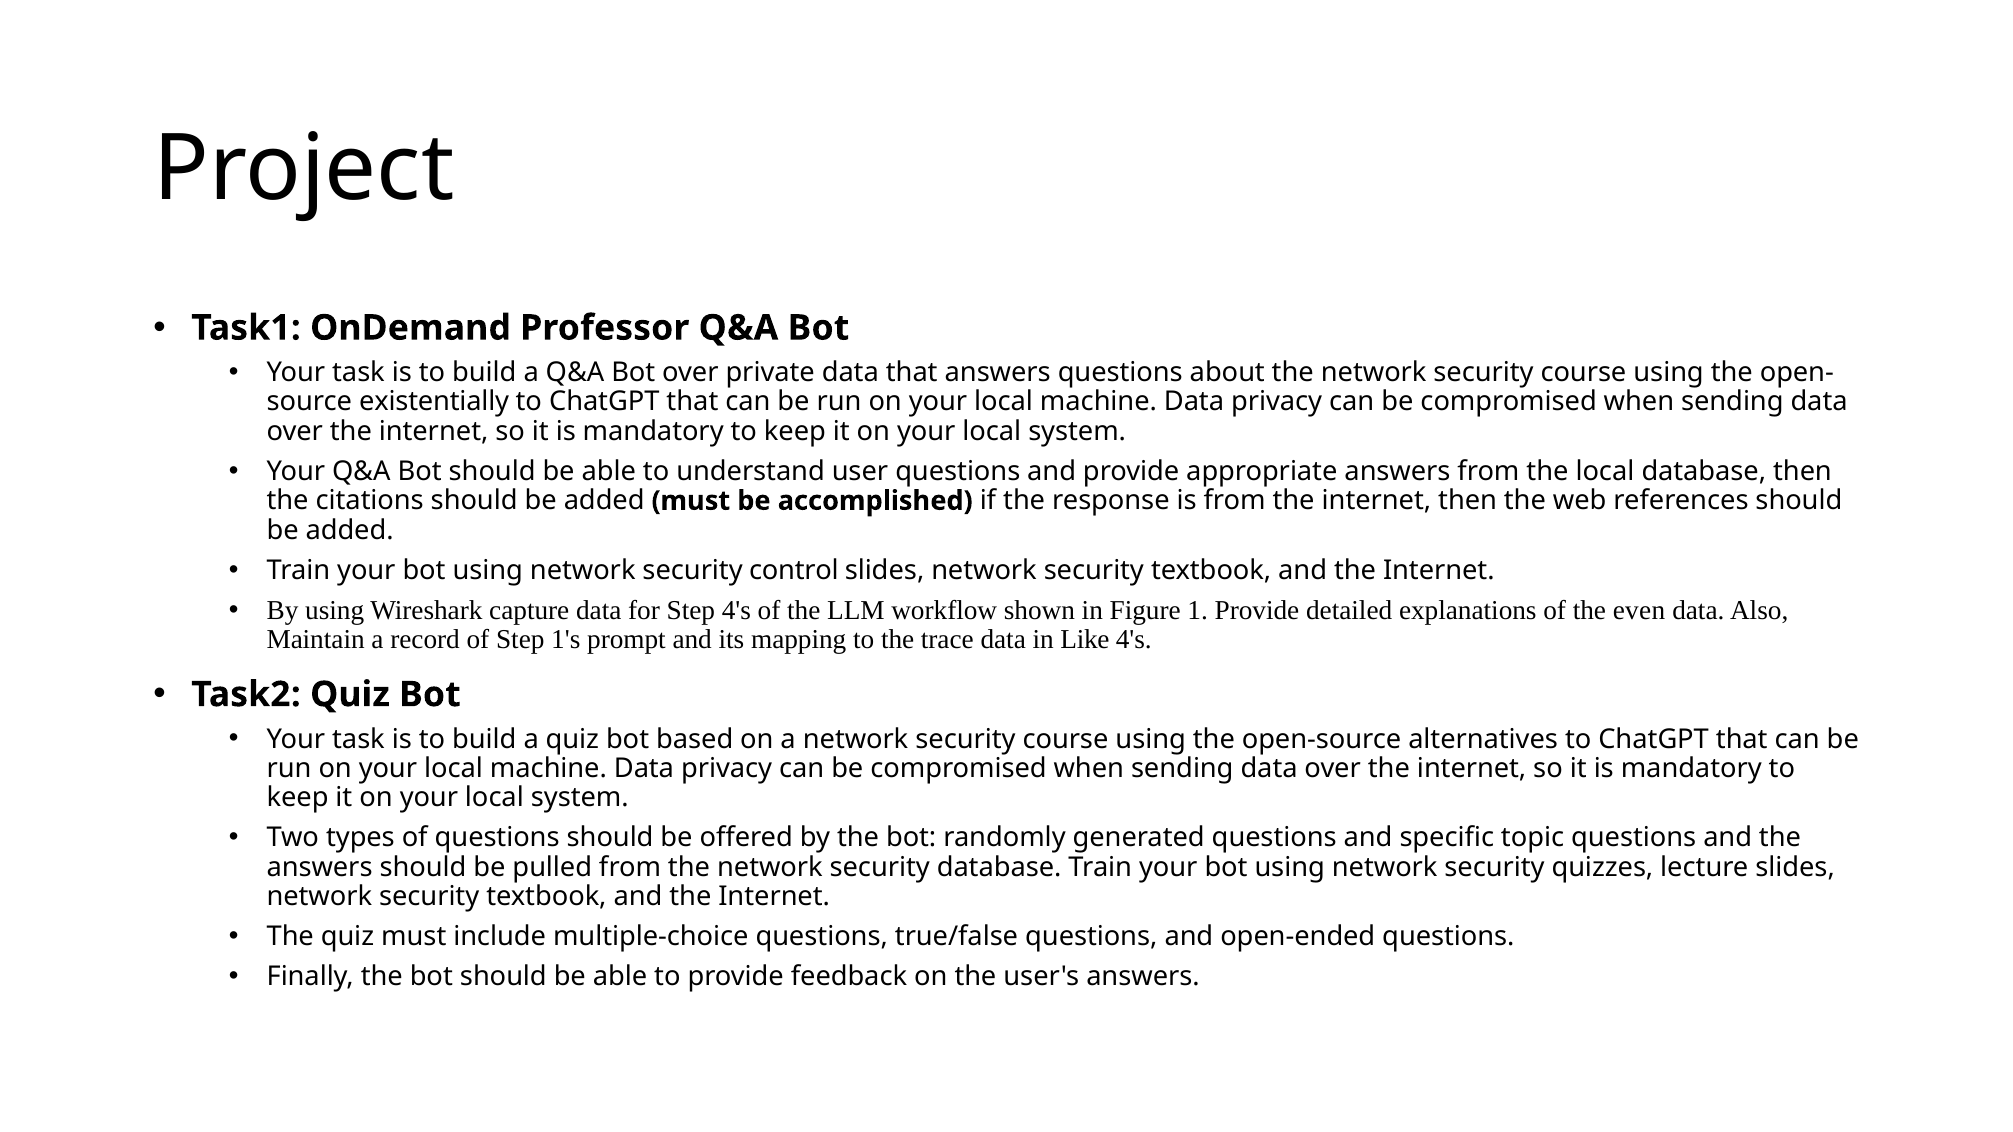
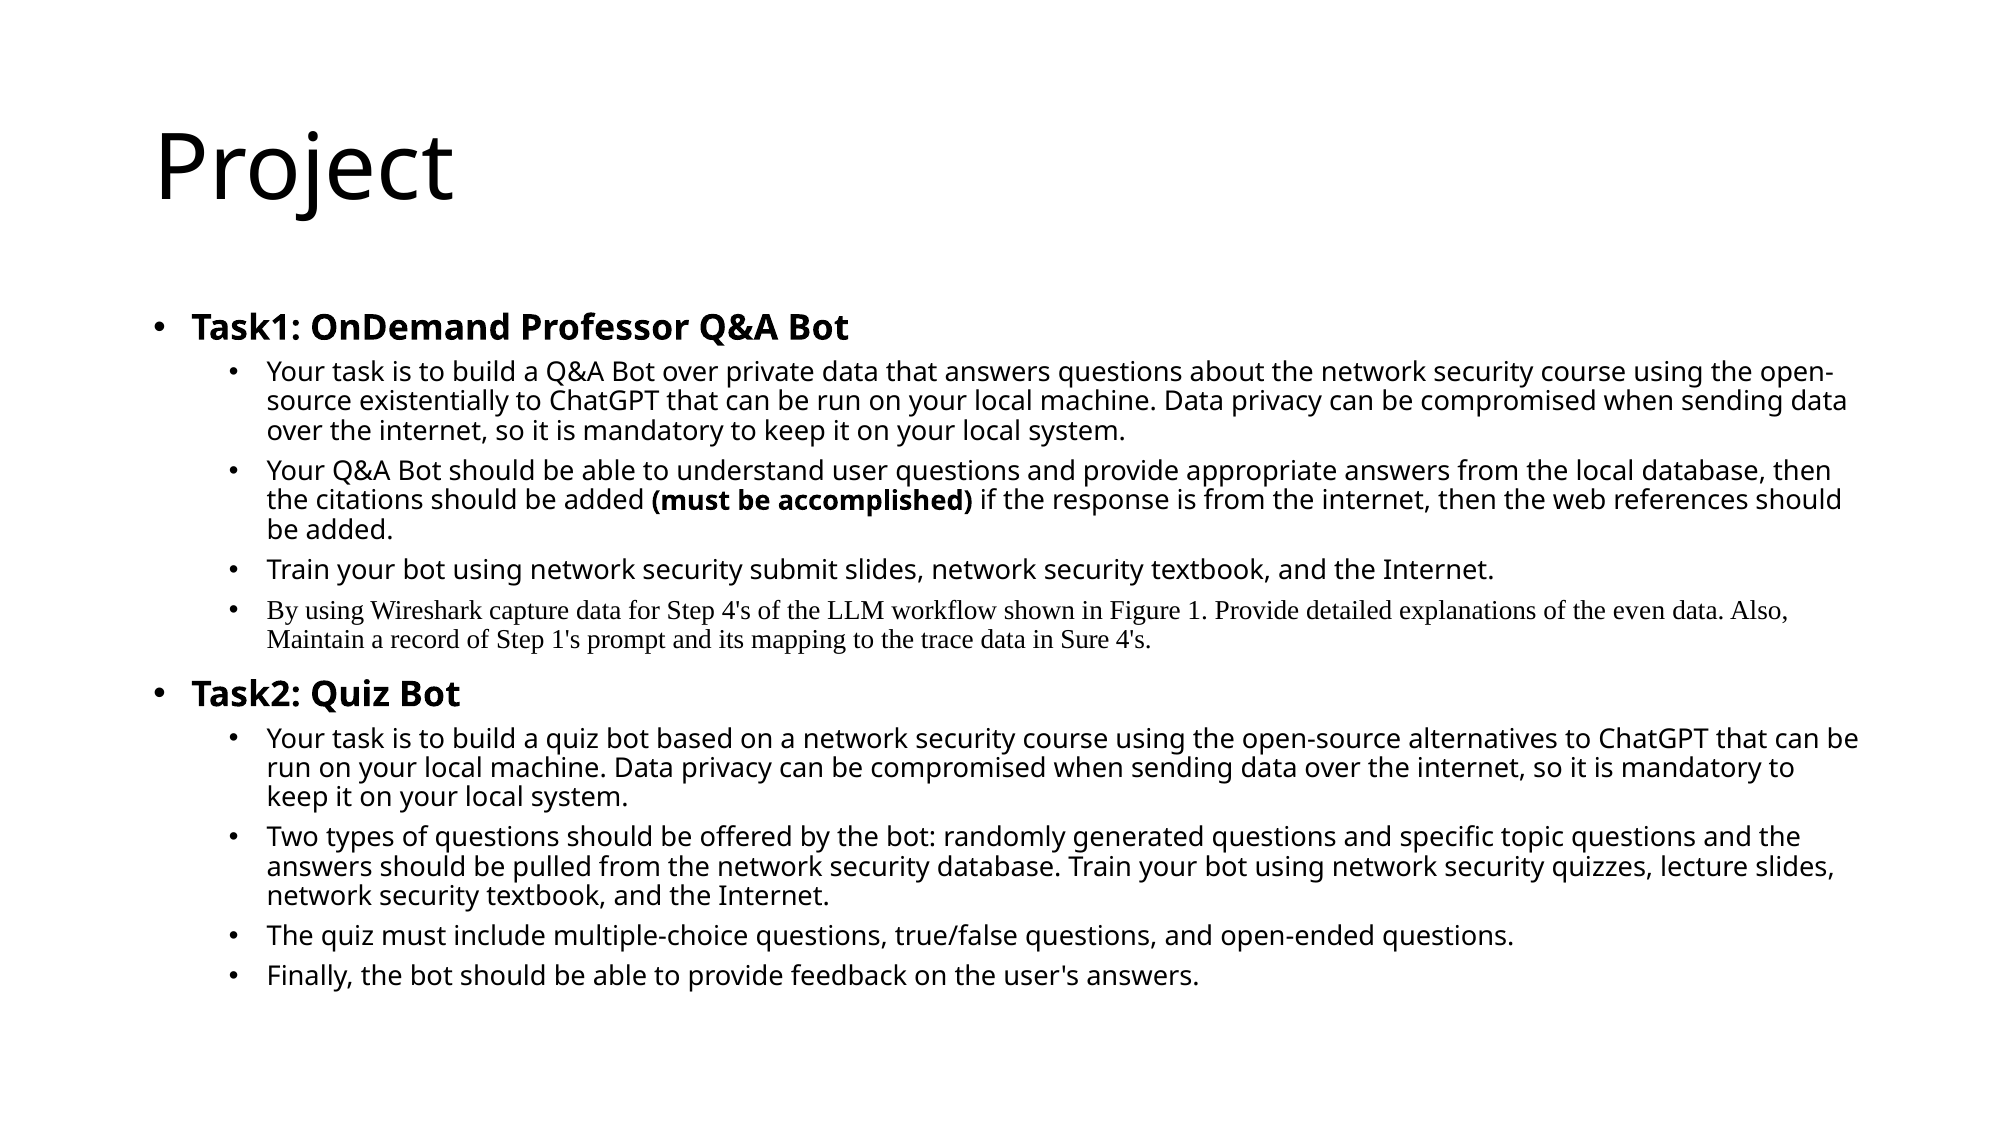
control: control -> submit (794, 570)
Like: Like -> Sure (1085, 640)
